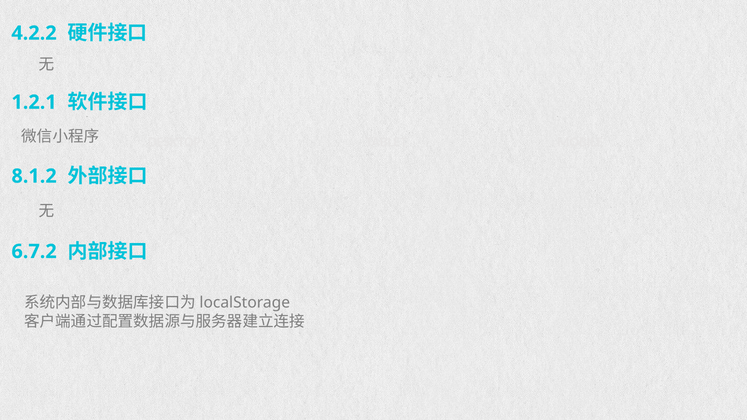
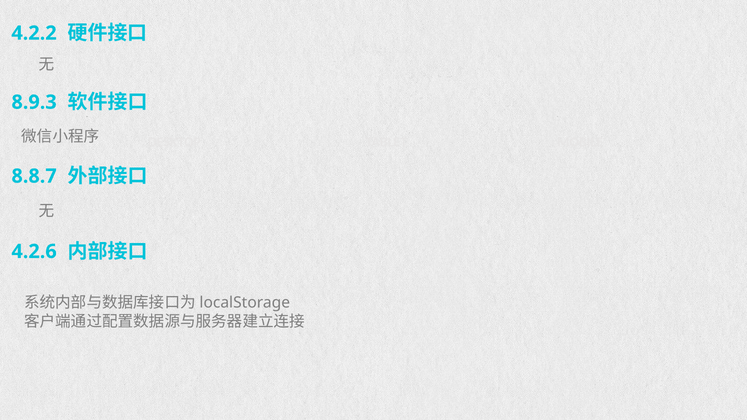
1.2.1: 1.2.1 -> 8.9.3 (34, 102)
8.1.2: 8.1.2 -> 8.8.7 (34, 176)
6.7.2: 6.7.2 -> 4.2.6 (34, 252)
